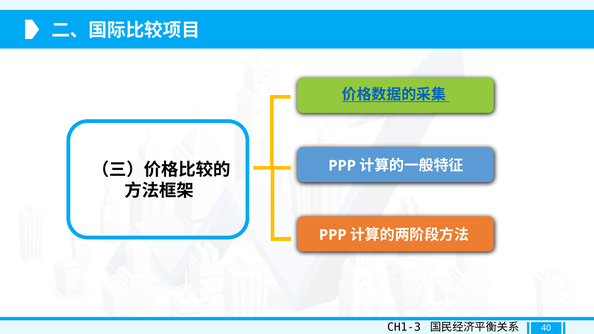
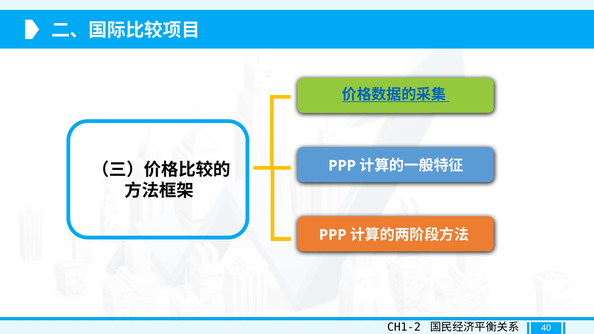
CH1-3: CH1-3 -> CH1-2 (404, 327)
